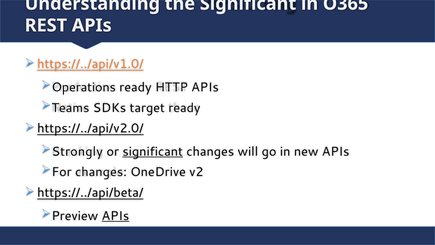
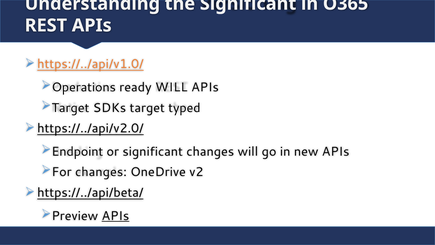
ready HTTP: HTTP -> WILL (171, 87)
Teams: Teams -> Target (70, 108)
target ready: ready -> typed (184, 108)
Strongly: Strongly -> Endpoint (77, 151)
significant underline: present -> none (153, 151)
